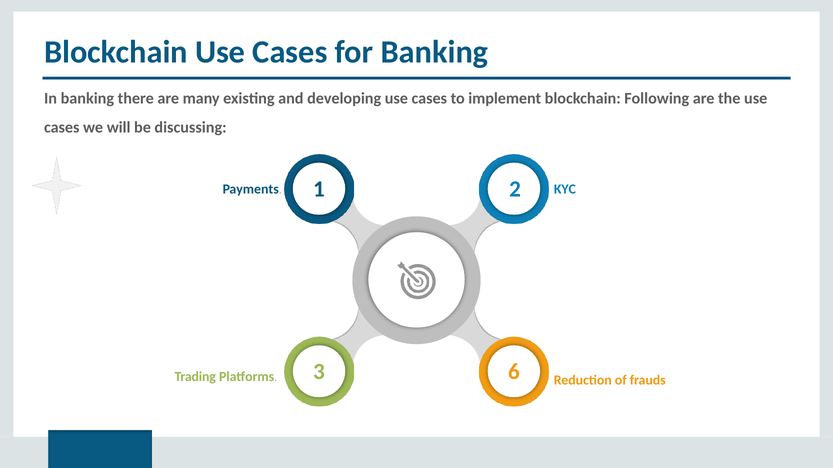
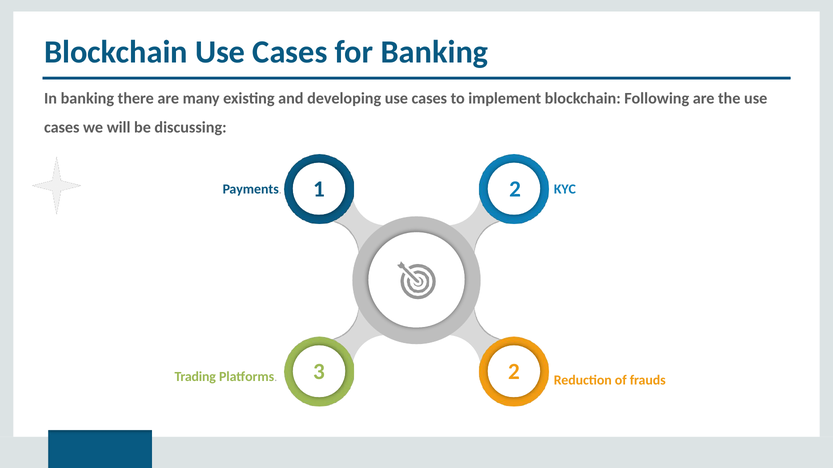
3 6: 6 -> 2 (514, 372)
